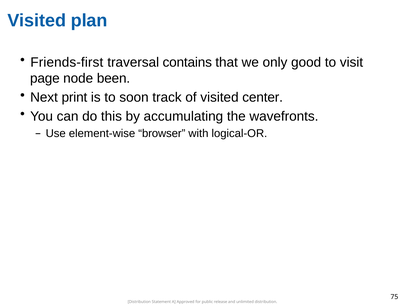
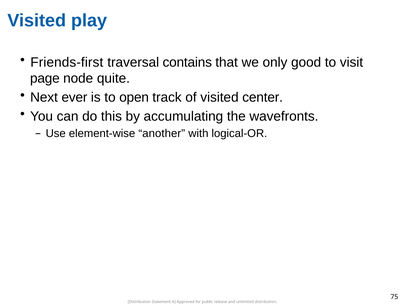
plan: plan -> play (89, 21)
been: been -> quite (113, 78)
print: print -> ever (74, 97)
soon: soon -> open (134, 97)
browser: browser -> another (162, 133)
